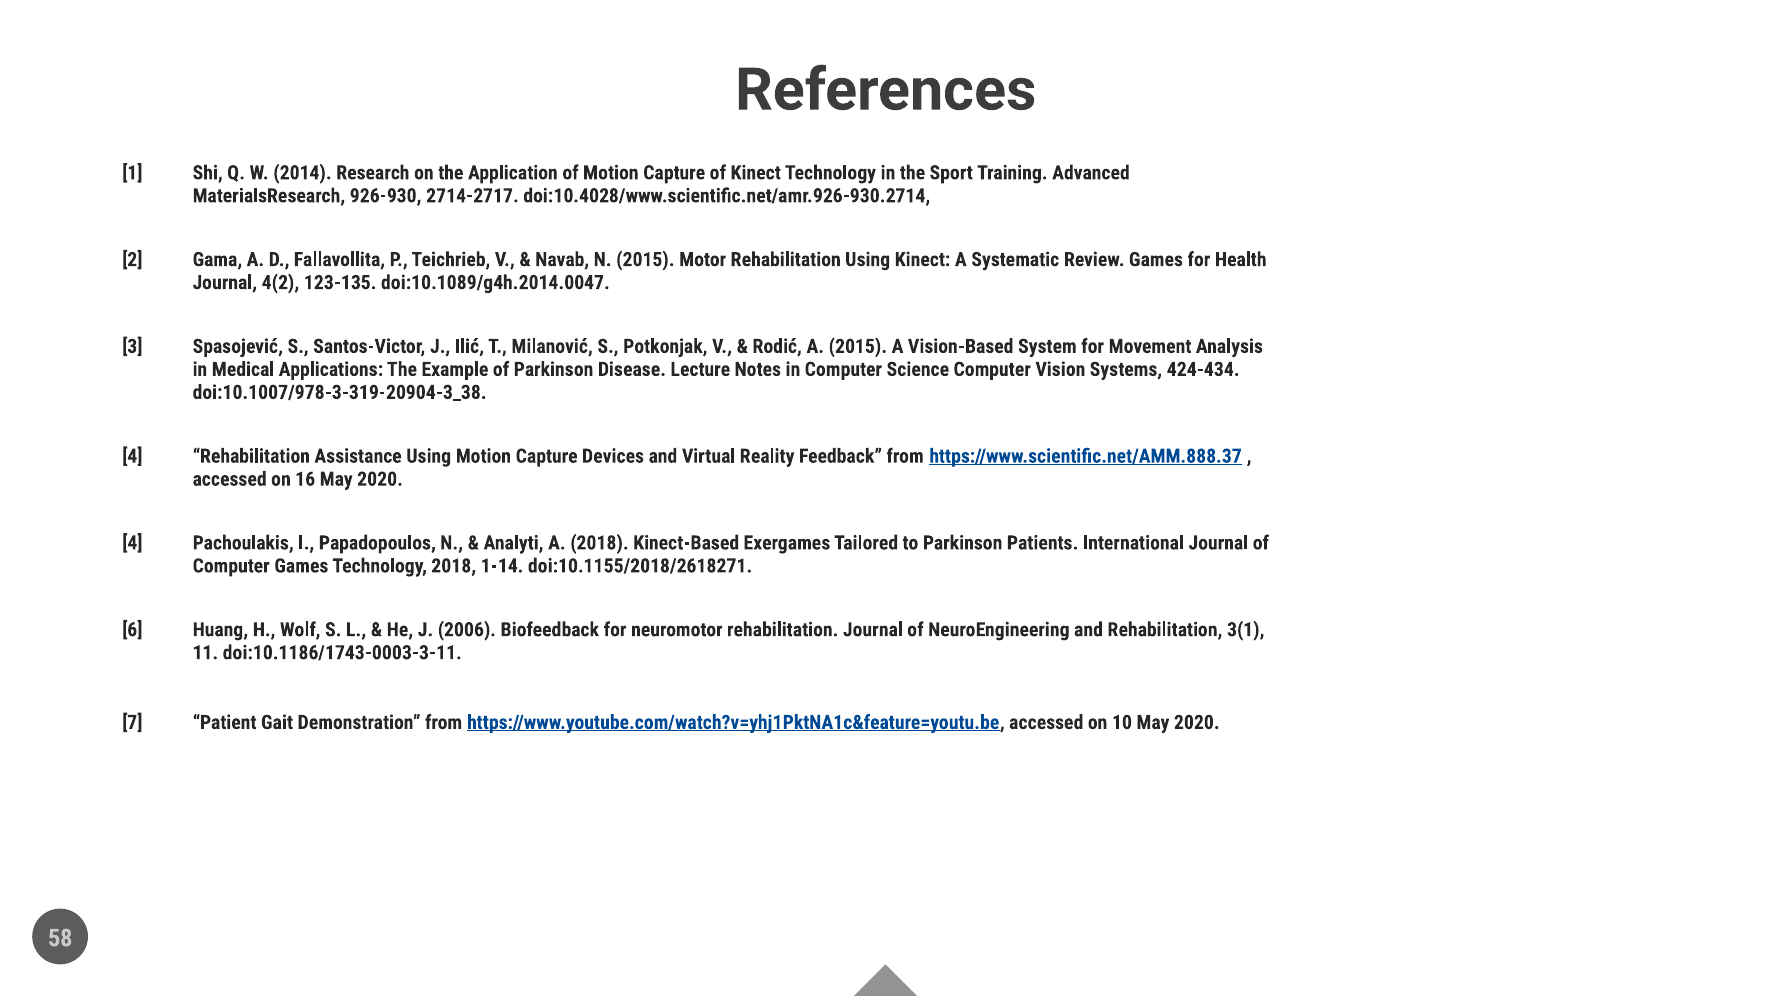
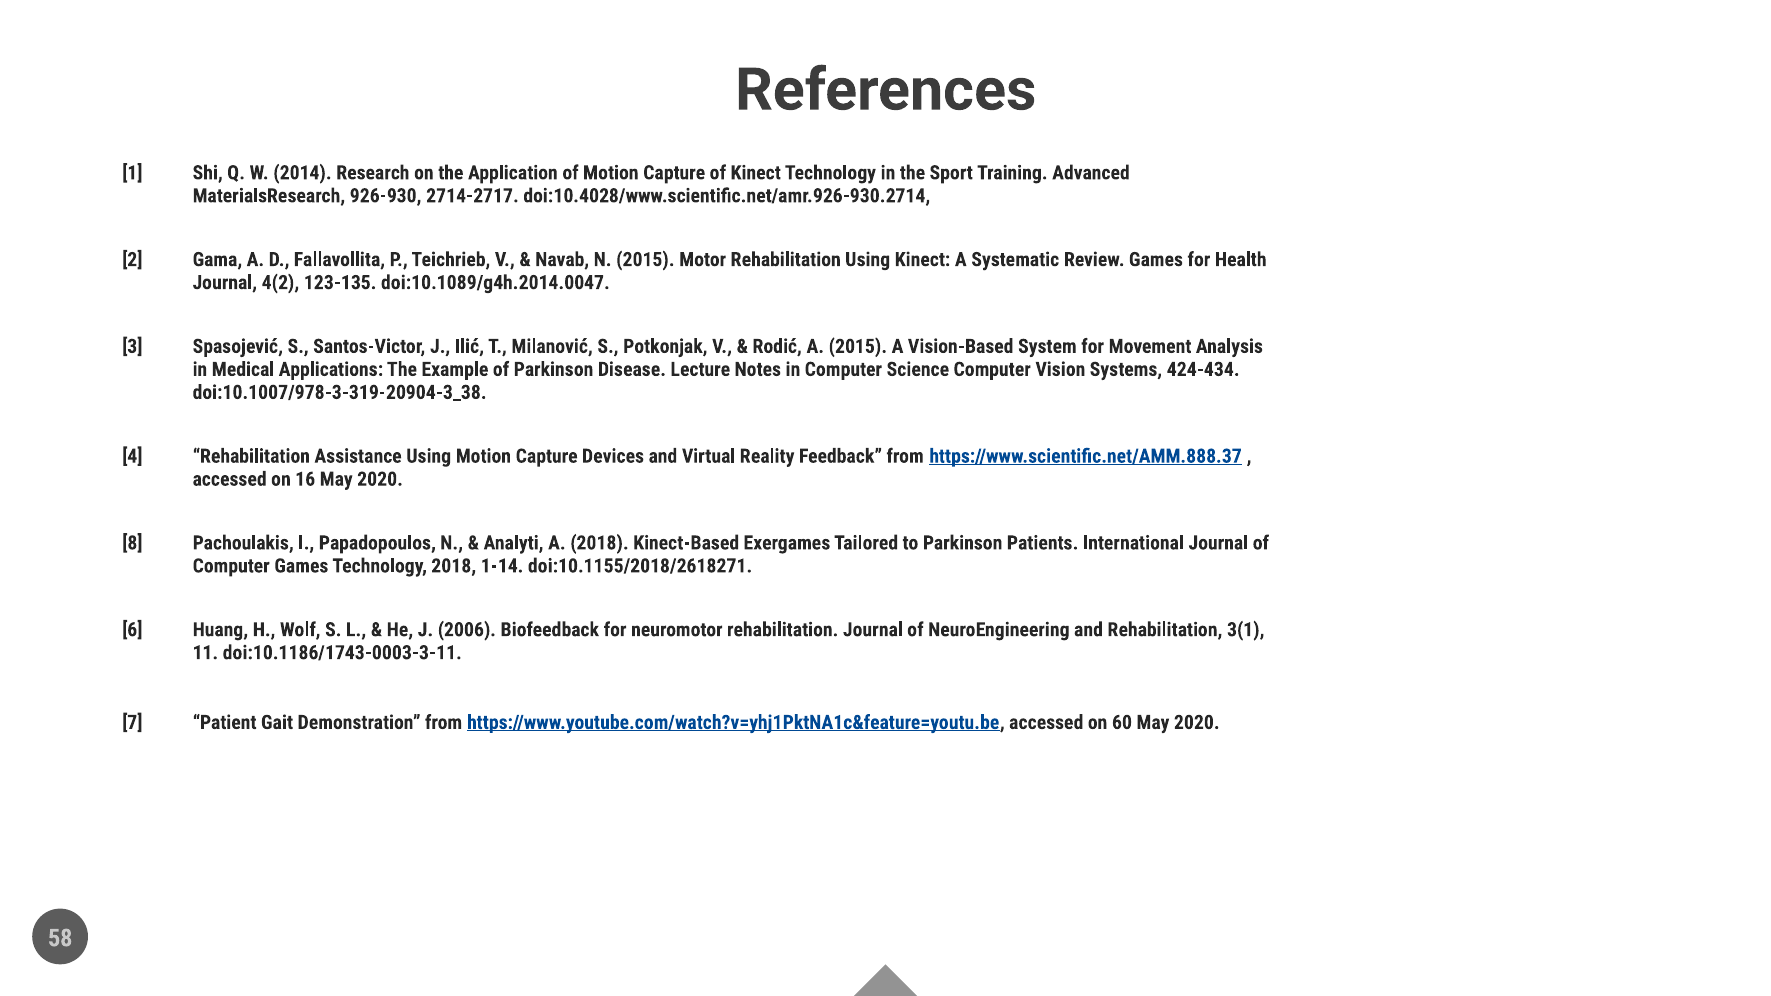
4: 4 -> 8 (132, 543)
10: 10 -> 60 (1122, 723)
